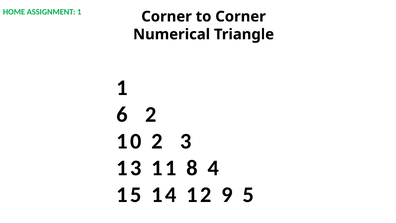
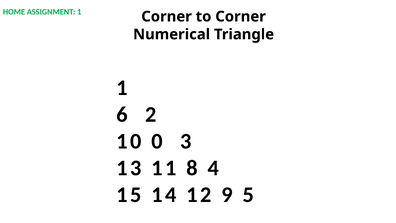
10 2: 2 -> 0 (157, 141)
